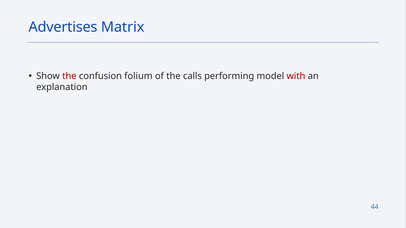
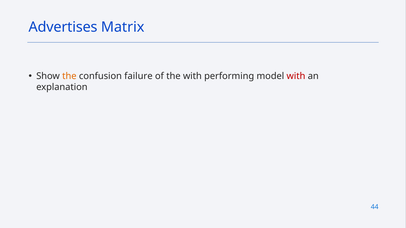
the colour: red -> orange (69, 76)
folium: folium -> failure (138, 76)
the calls: calls -> with (192, 76)
